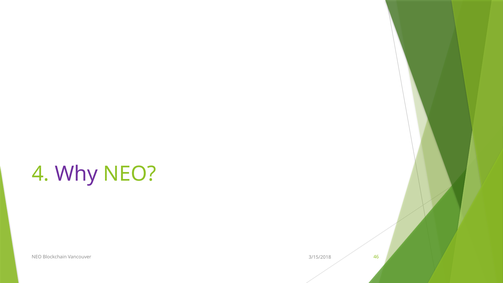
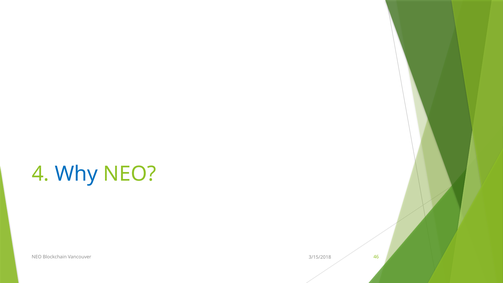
Why colour: purple -> blue (76, 174)
